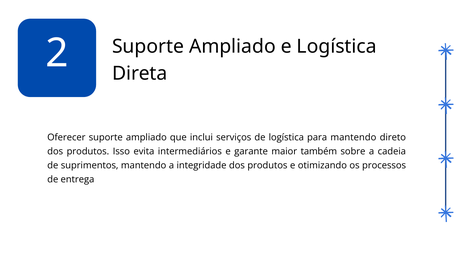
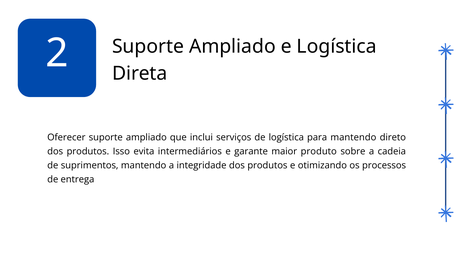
também: também -> produto (319, 151)
